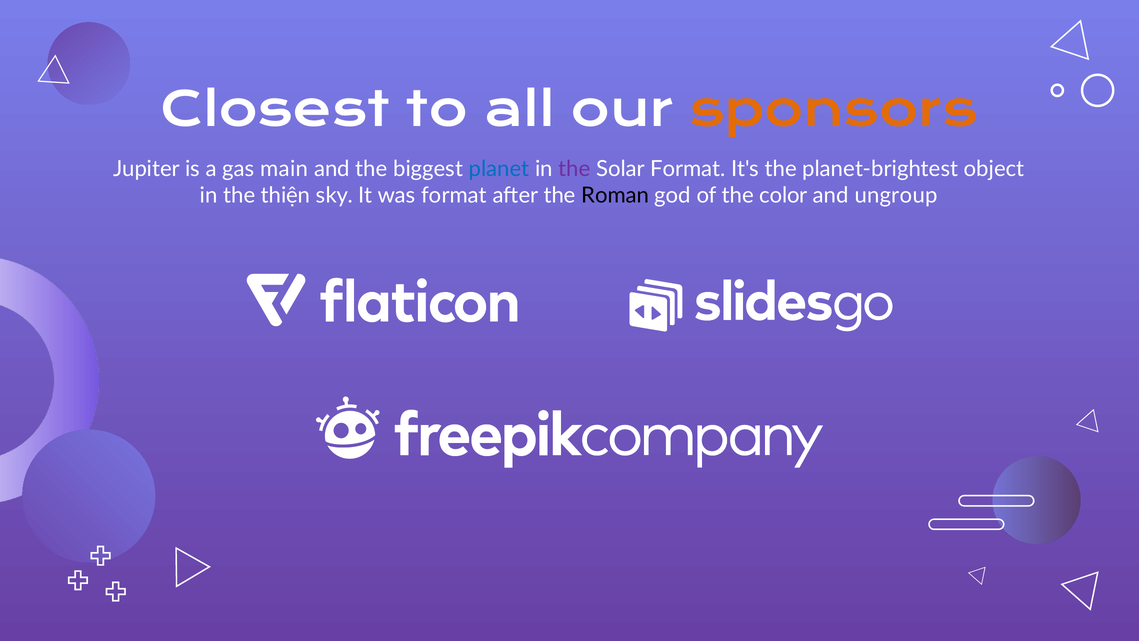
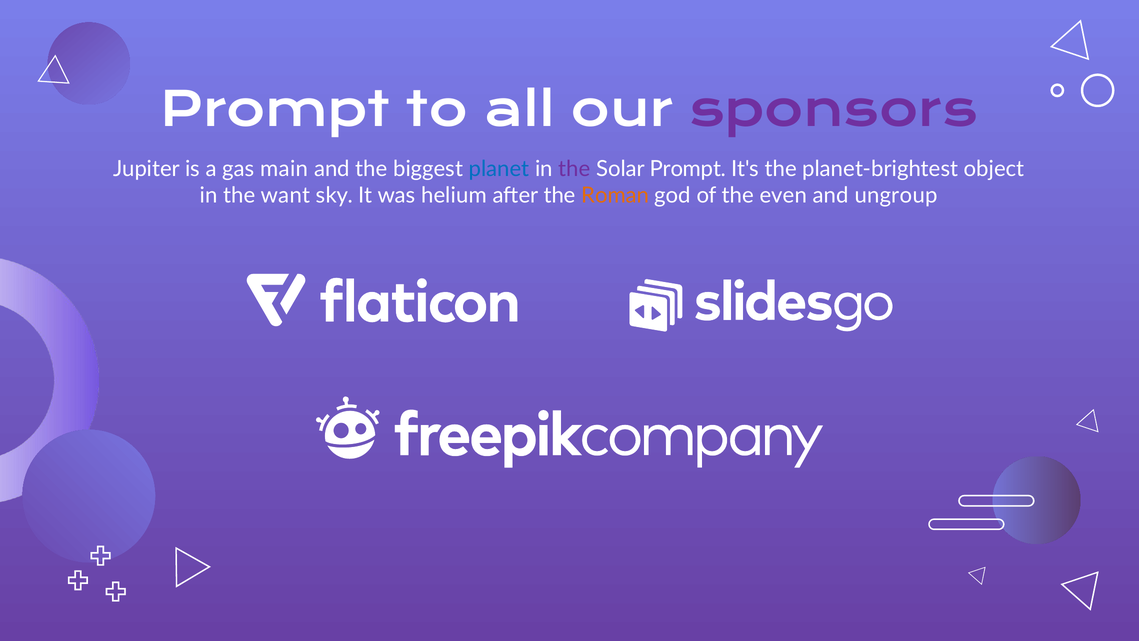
Closest: Closest -> Prompt (275, 110)
sponsors colour: orange -> purple (833, 110)
Solar Format: Format -> Prompt (688, 169)
thiện: thiện -> want (285, 196)
was format: format -> helium (454, 196)
Roman colour: black -> orange (615, 196)
color: color -> even (783, 196)
